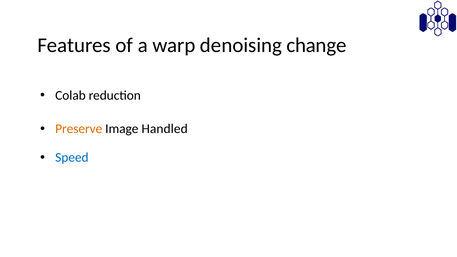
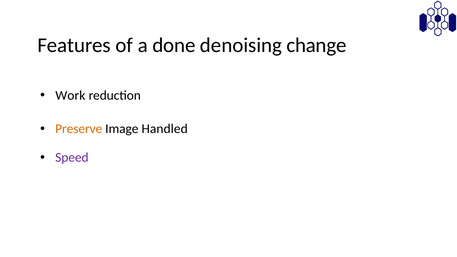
warp: warp -> done (174, 45)
Colab: Colab -> Work (70, 95)
Speed colour: blue -> purple (72, 158)
